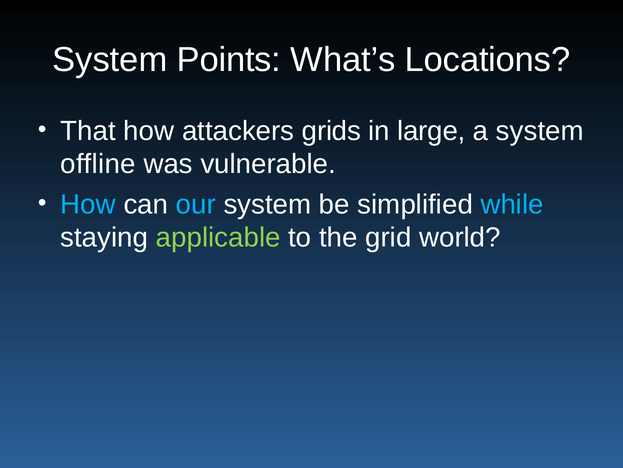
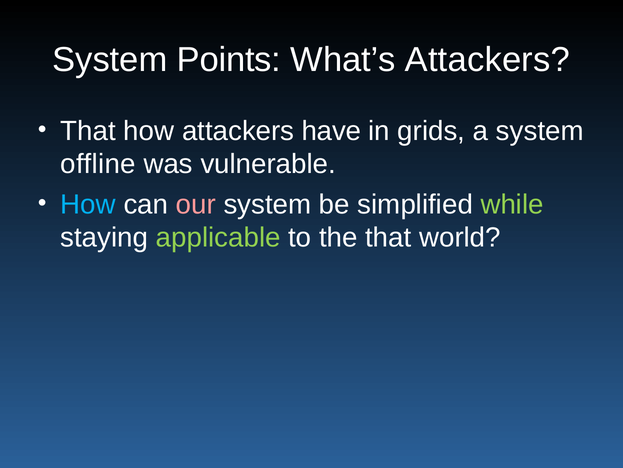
What’s Locations: Locations -> Attackers (487, 60)
grids: grids -> have (331, 131)
large: large -> grids (431, 131)
our colour: light blue -> pink (196, 204)
while colour: light blue -> light green (512, 204)
the grid: grid -> that (388, 237)
